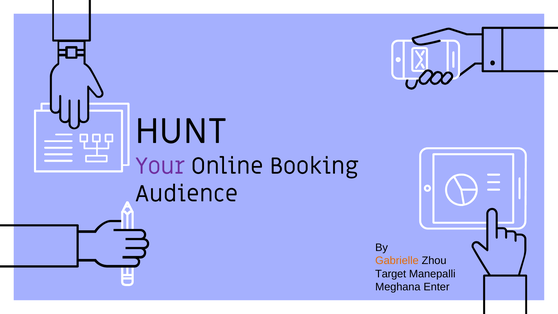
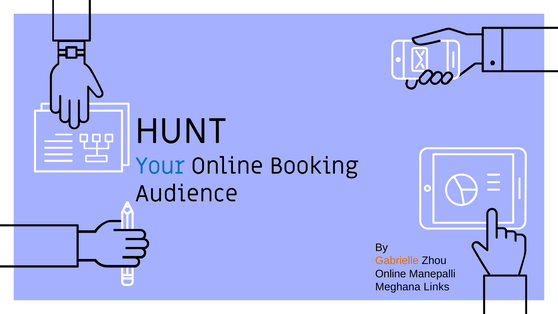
Your colour: purple -> blue (160, 166)
Target: Target -> Online (391, 274)
Enter: Enter -> Links (437, 287)
